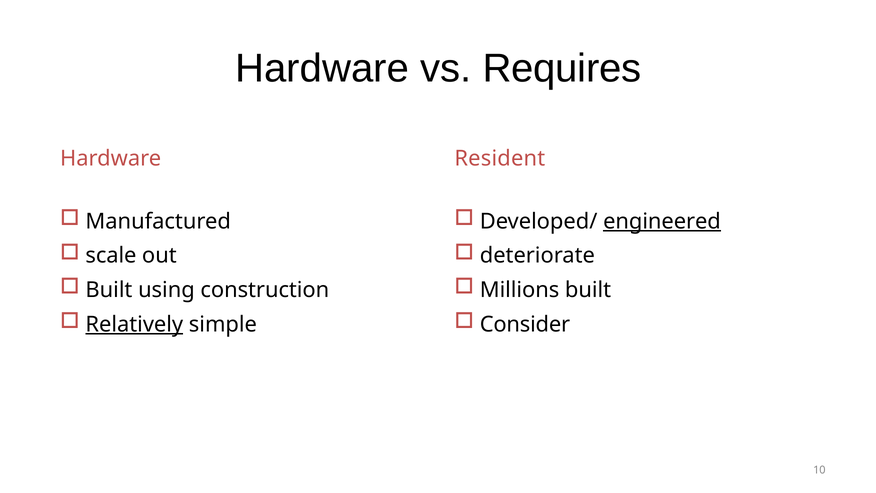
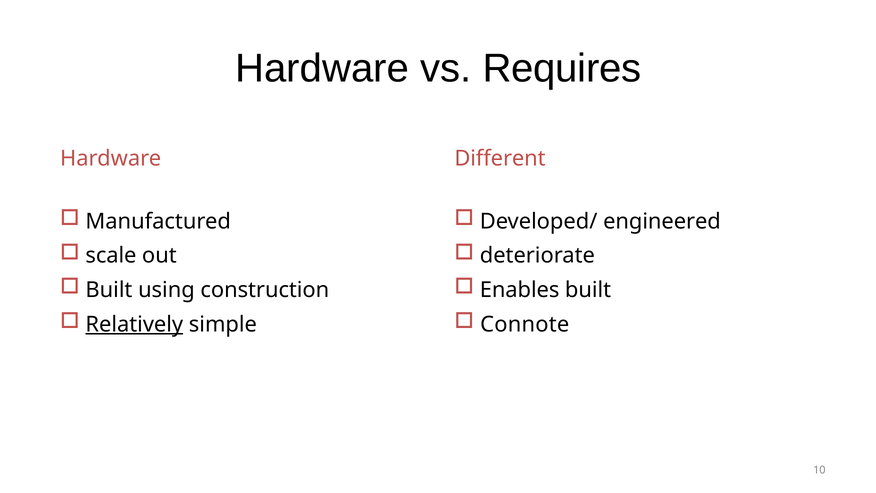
Resident: Resident -> Different (500, 159)
engineered underline: present -> none (662, 221)
Millions: Millions -> Enables (520, 290)
Consider: Consider -> Connote (525, 324)
